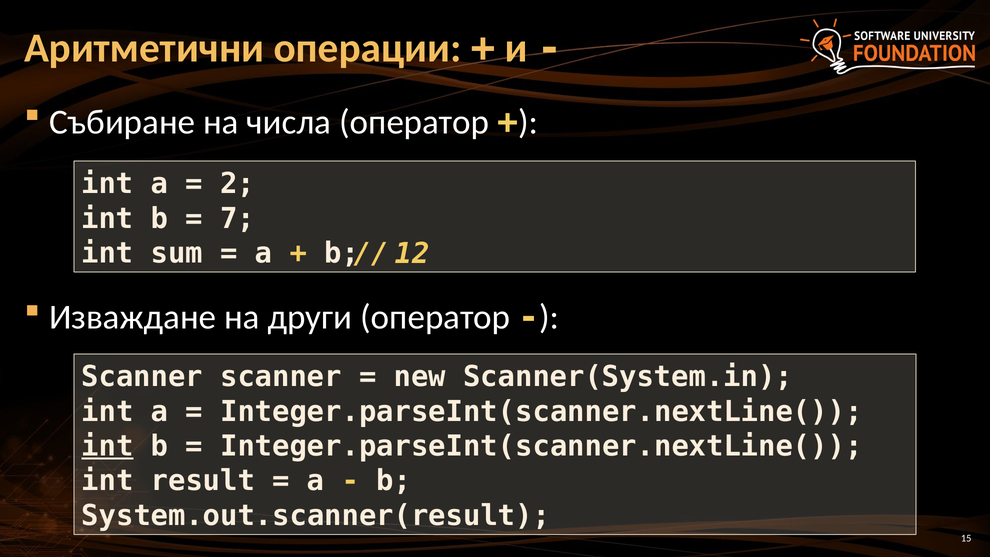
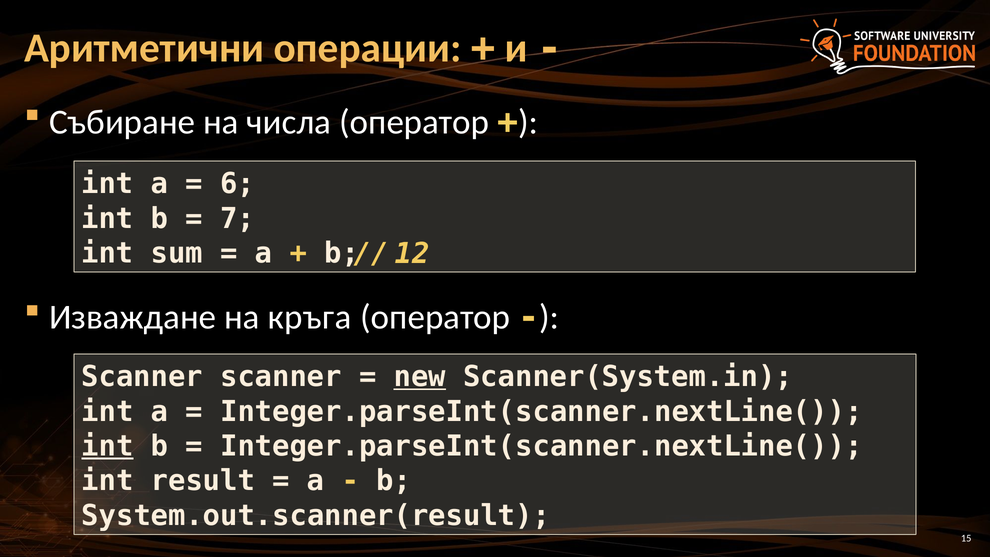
2: 2 -> 6 (237, 184)
други: други -> кръга (310, 317)
new underline: none -> present (420, 377)
